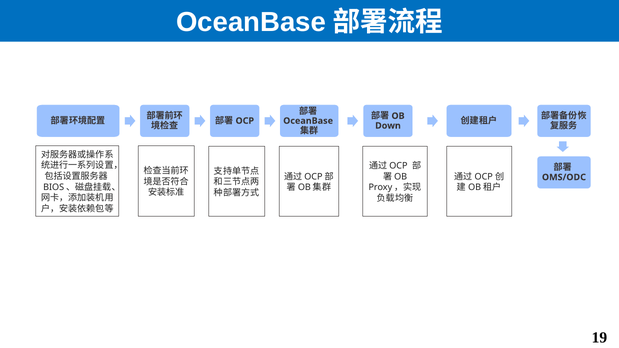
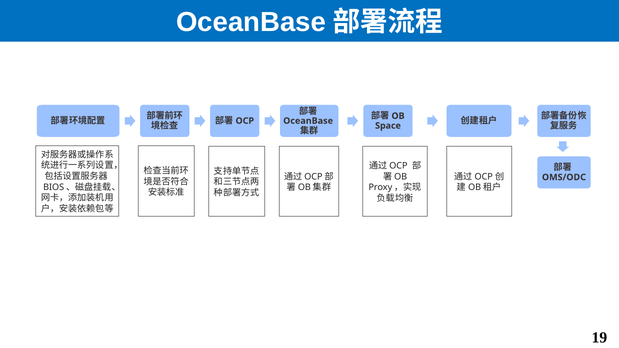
Down: Down -> Space (388, 126)
